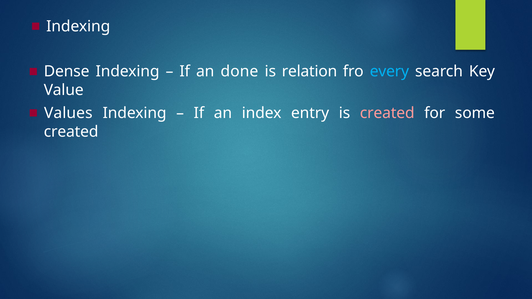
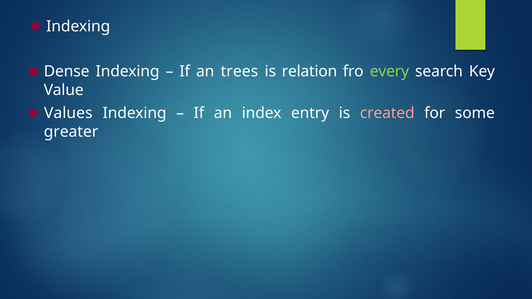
done: done -> trees (239, 71)
every colour: light blue -> light green (389, 71)
created: created -> greater (71, 132)
